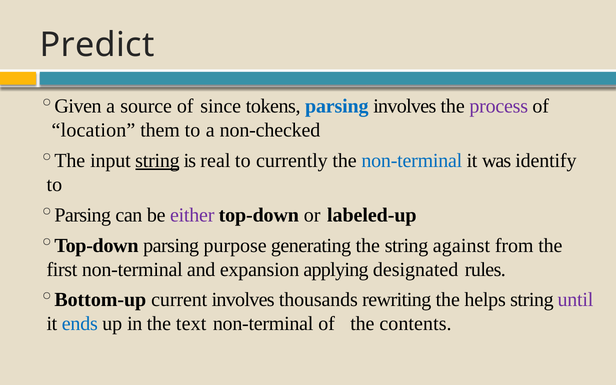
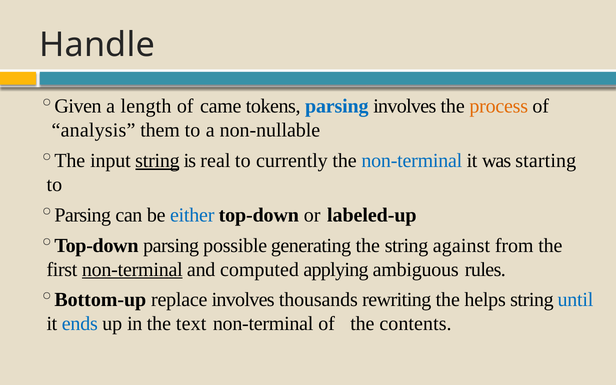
Predict: Predict -> Handle (97, 45)
source: source -> length (146, 106)
since: since -> came (221, 106)
process colour: purple -> orange (499, 106)
location: location -> analysis (93, 130)
non-checked: non-checked -> non-nullable (270, 130)
identify: identify -> starting (546, 161)
either colour: purple -> blue (192, 215)
purpose: purpose -> possible (235, 245)
non-terminal underline: none -> present (132, 269)
expansion: expansion -> computed (259, 269)
designated: designated -> ambiguous (416, 269)
current: current -> replace (179, 300)
until colour: purple -> blue (575, 300)
